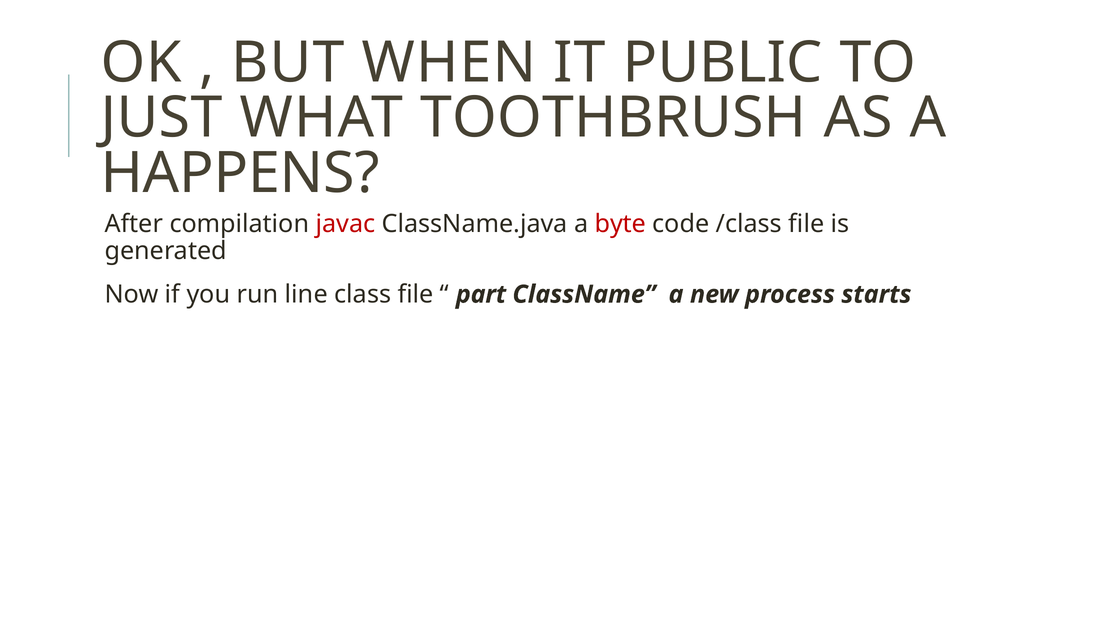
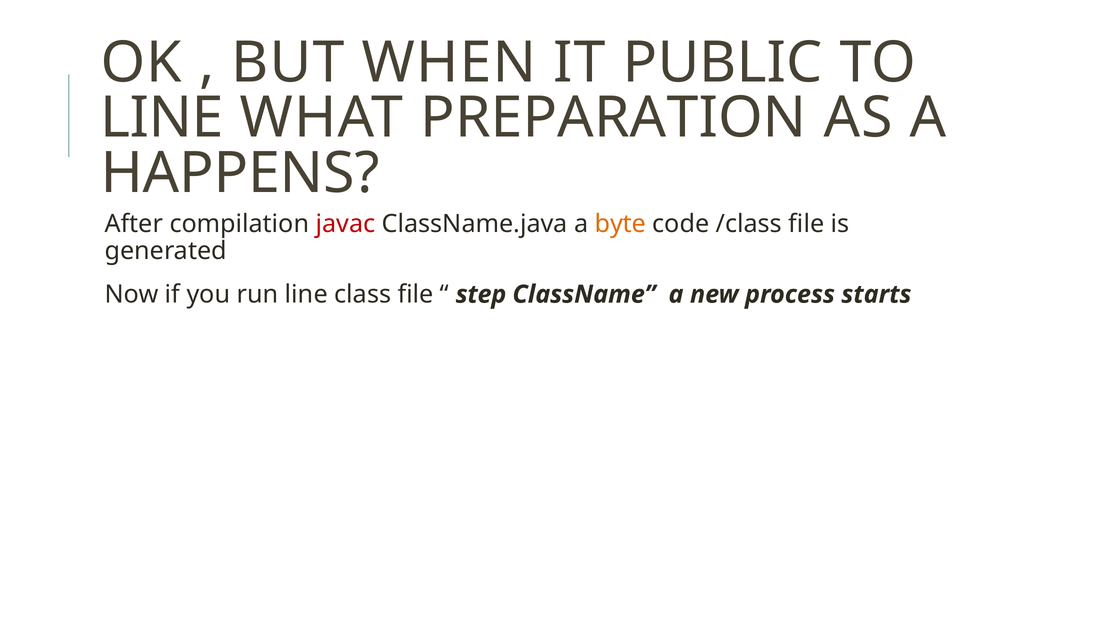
JUST: JUST -> LINE (162, 118)
TOOTHBRUSH: TOOTHBRUSH -> PREPARATION (613, 118)
byte colour: red -> orange (620, 224)
part: part -> step (481, 294)
